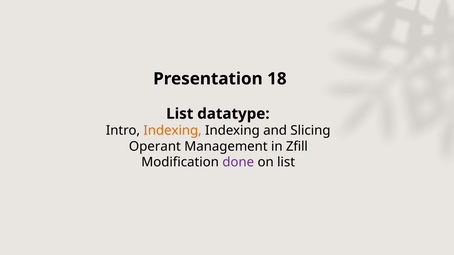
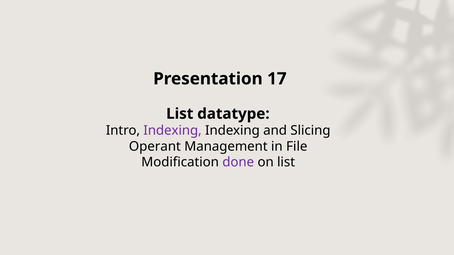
18: 18 -> 17 (277, 79)
Indexing colour: orange -> purple (173, 131)
Zfill: Zfill -> File (297, 147)
